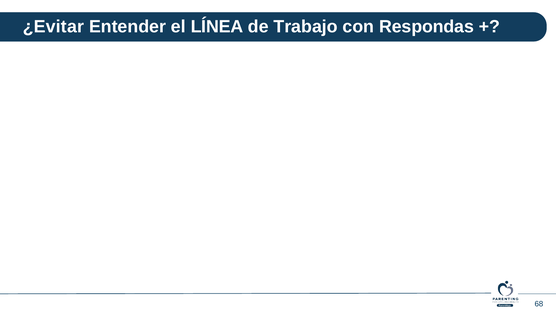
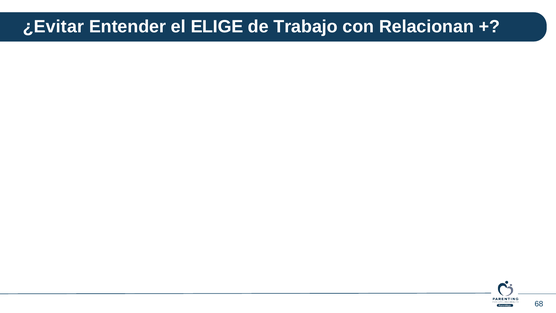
LÍNEA: LÍNEA -> ELIGE (217, 27)
Respondas: Respondas -> Relacionan (426, 27)
